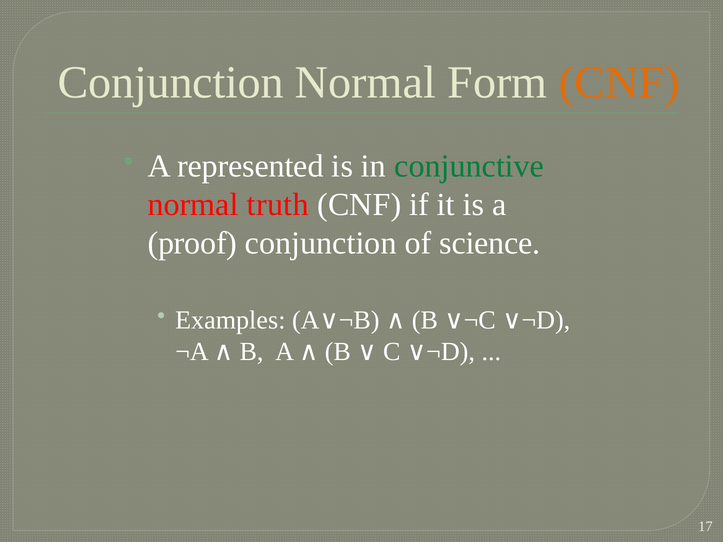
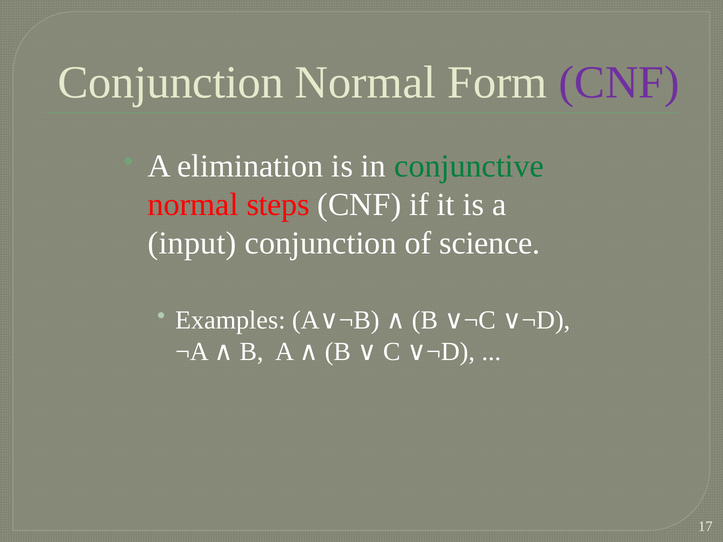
CNF colour: orange -> purple (619, 82)
represented: represented -> elimination (250, 166)
truth: truth -> steps (278, 205)
proof: proof -> input (192, 243)
